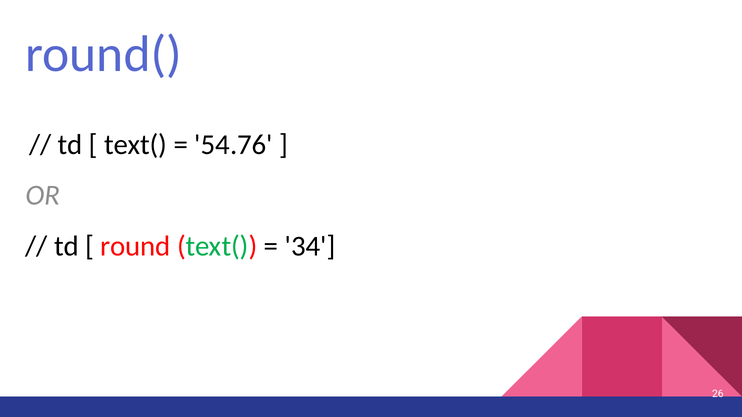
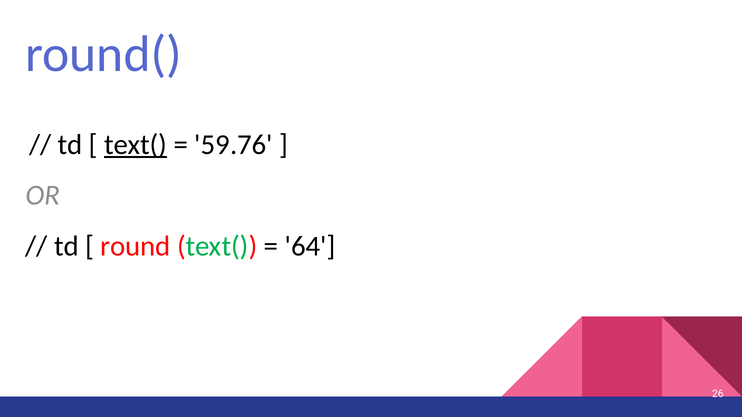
text( underline: none -> present (136, 145)
54.76: 54.76 -> 59.76 (234, 145)
34: 34 -> 64 (310, 246)
